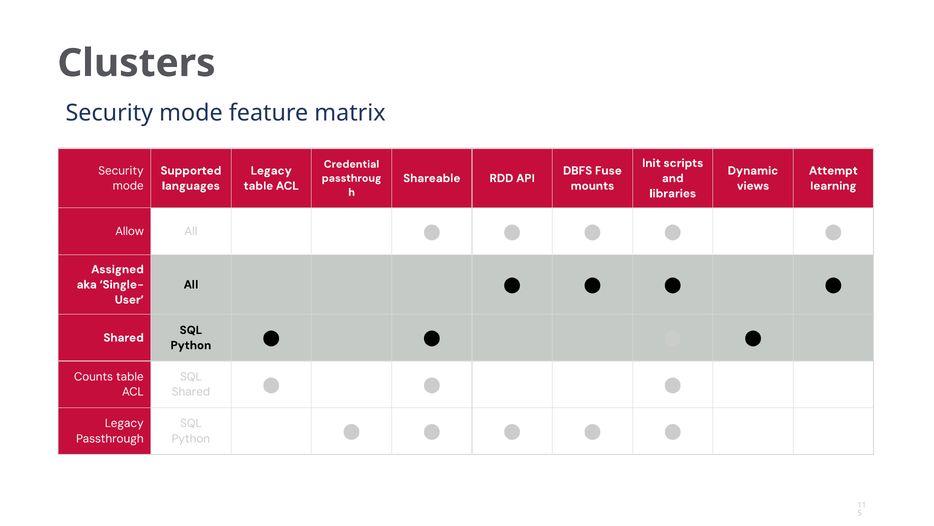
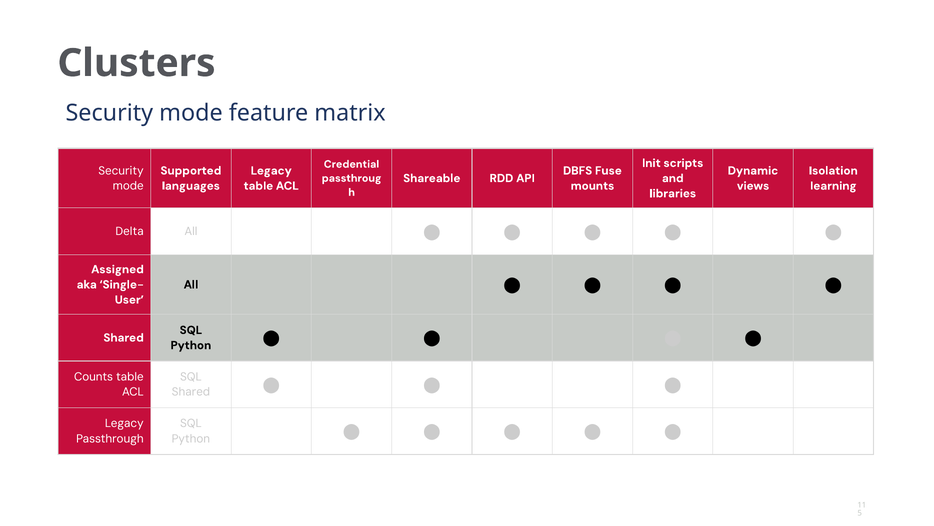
Attempt: Attempt -> Isolation (833, 170)
Allow: Allow -> Delta (130, 231)
